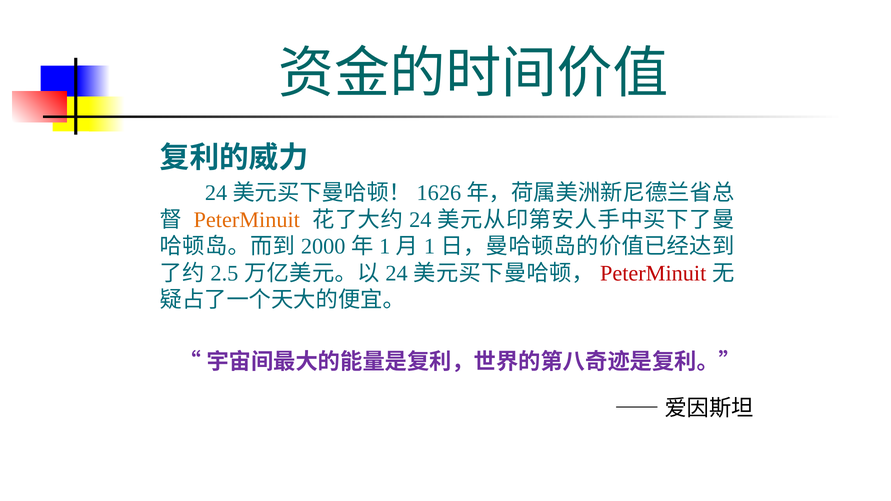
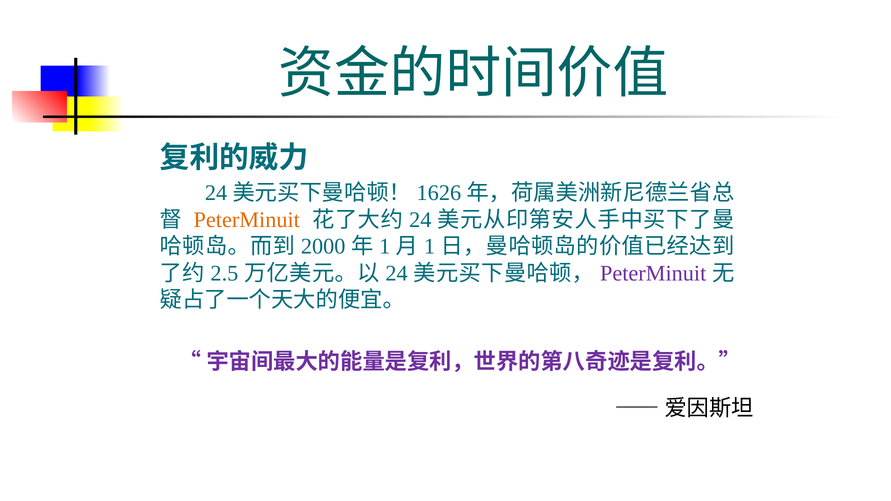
PeterMinuit colour: red -> purple (653, 273)
